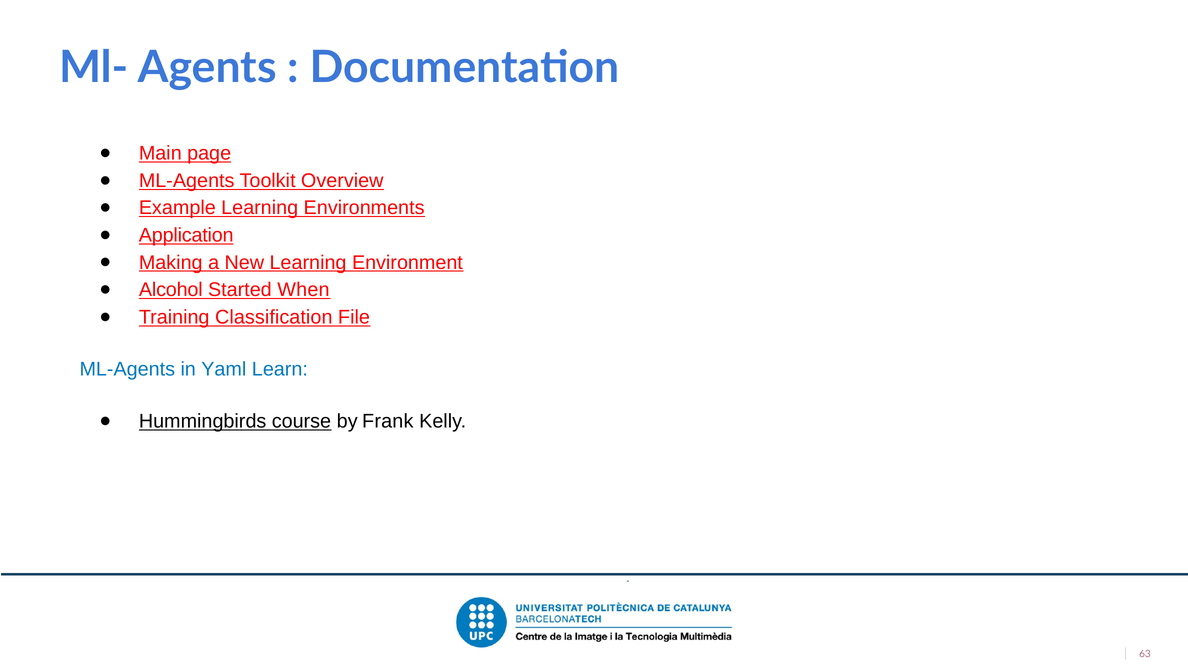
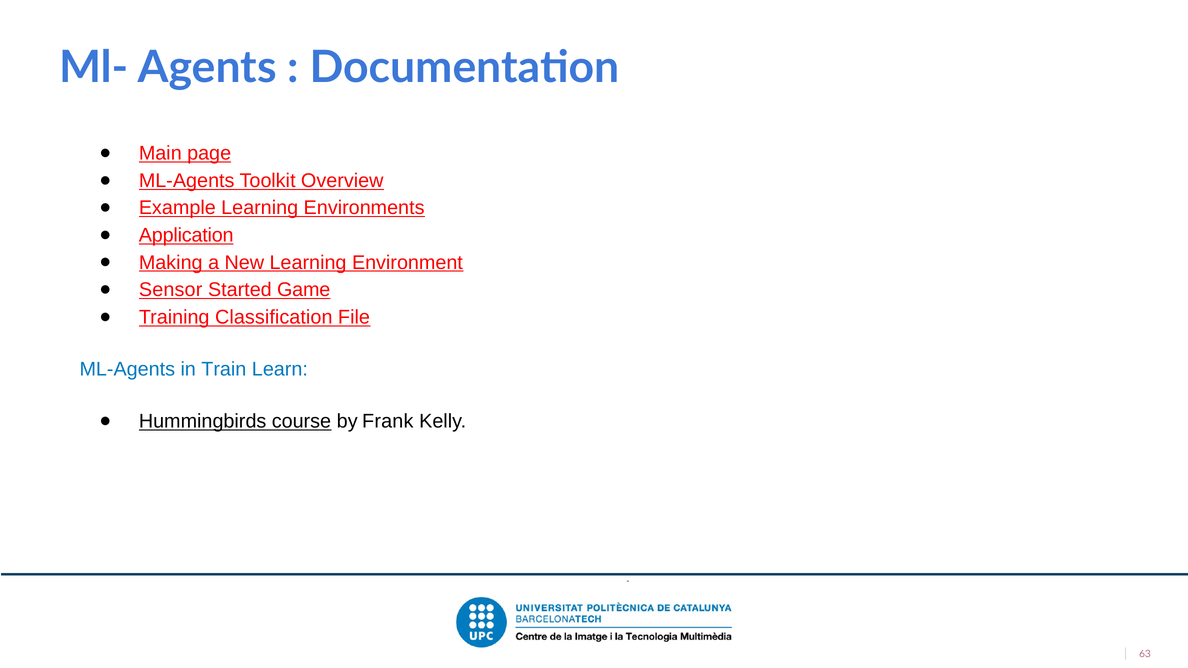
Alcohol: Alcohol -> Sensor (171, 290)
When: When -> Game (304, 290)
Yaml: Yaml -> Train (224, 369)
